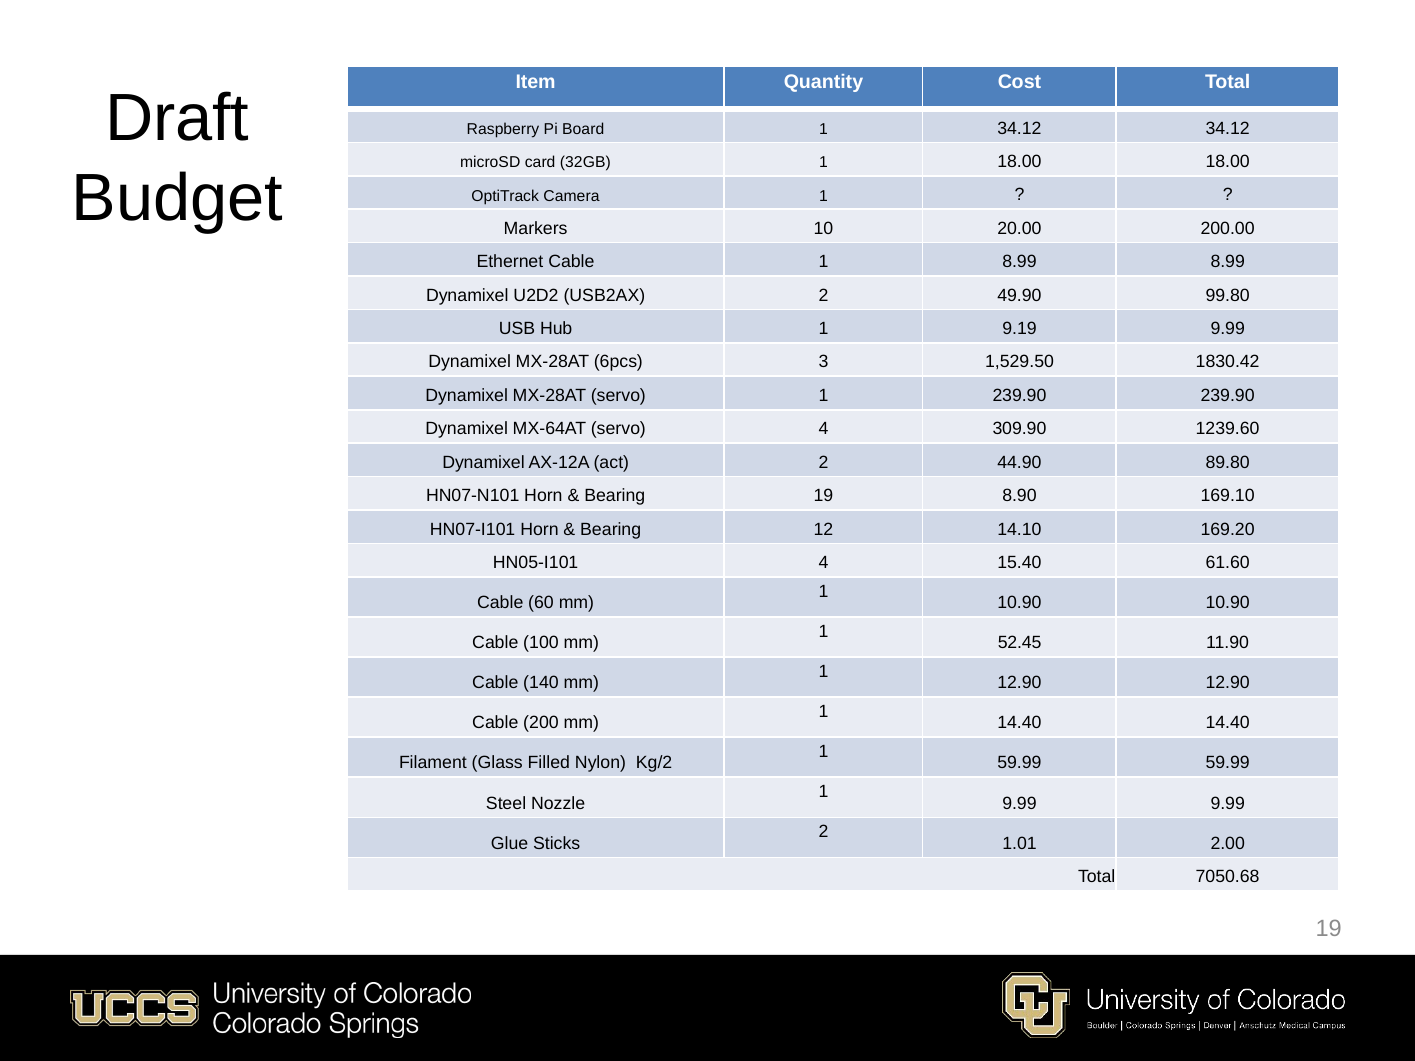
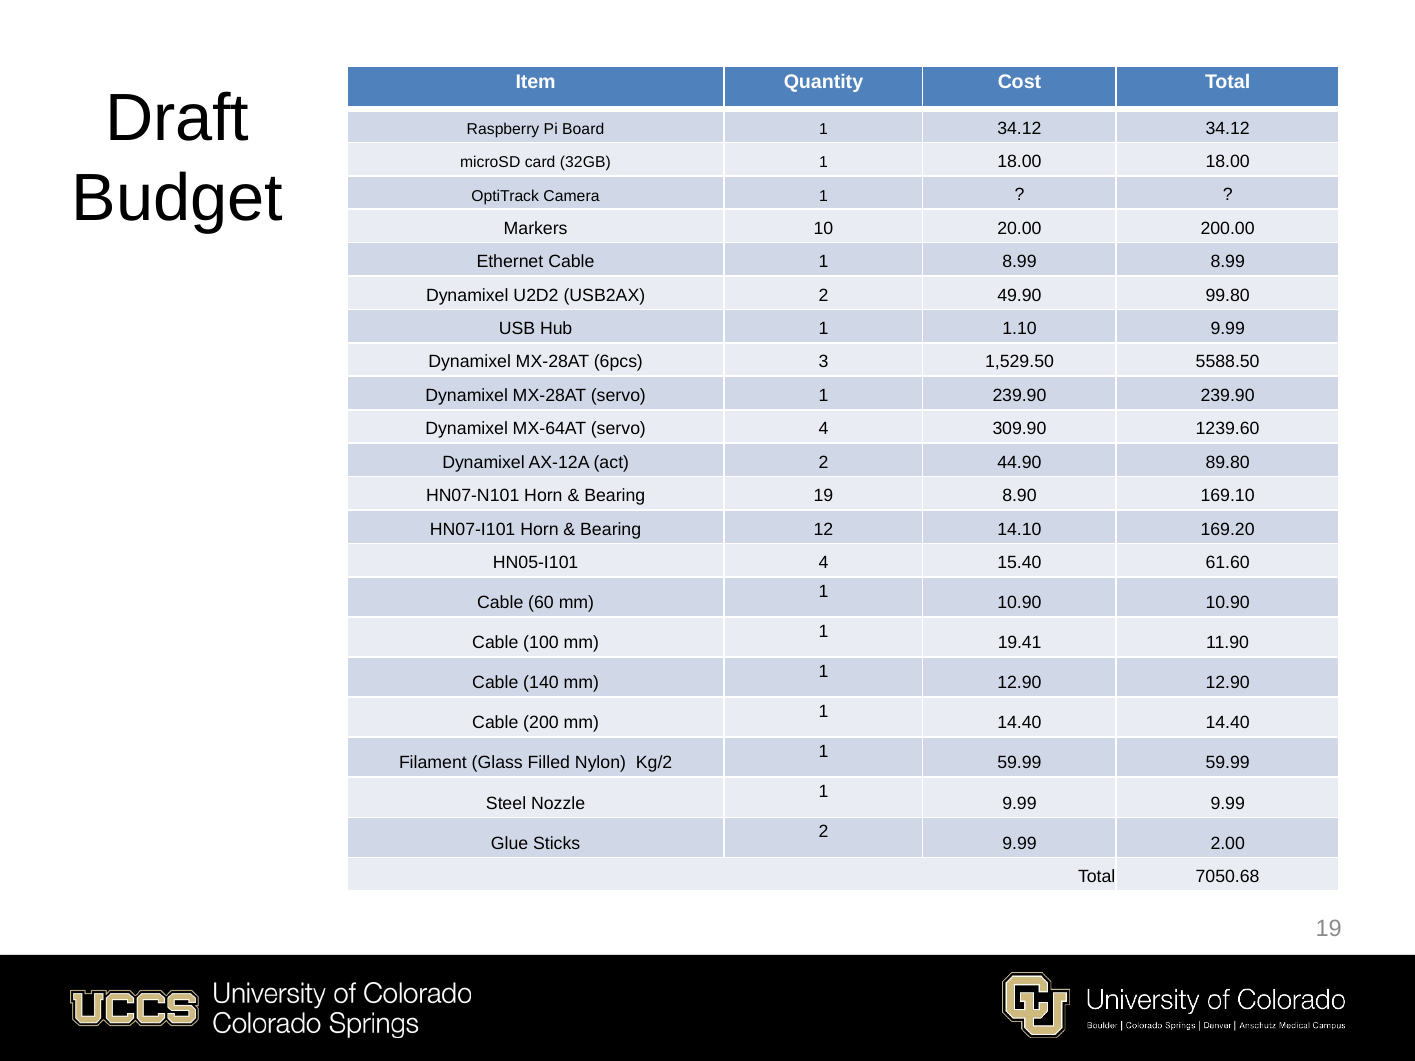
9.19: 9.19 -> 1.10 (1020, 329)
1830.42: 1830.42 -> 5588.50 (1228, 362)
52.45: 52.45 -> 19.41 (1020, 643)
1.01: 1.01 -> 9.99 (1020, 843)
